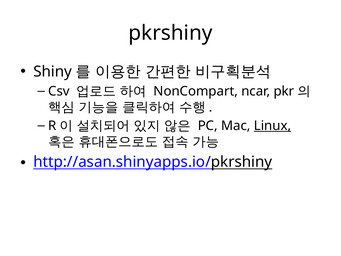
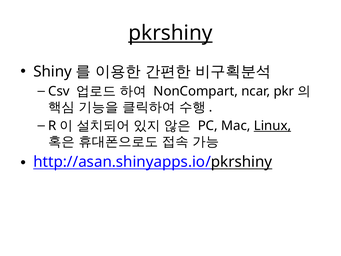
pkrshiny underline: none -> present (170, 33)
